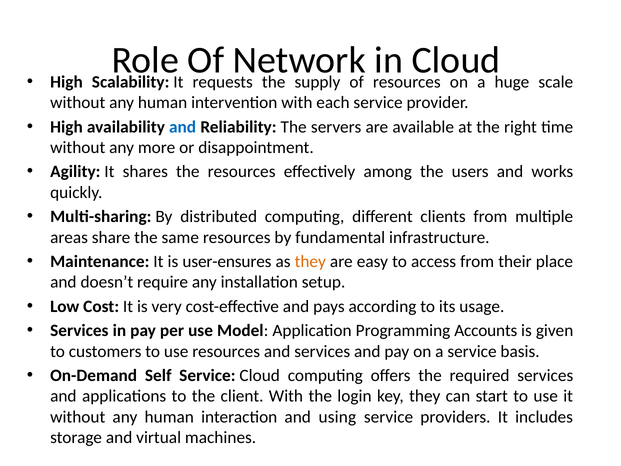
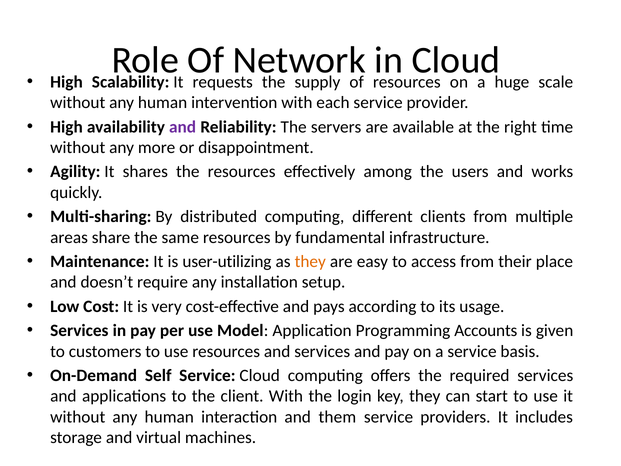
and colour: blue -> purple (183, 127)
user-ensures: user-ensures -> user-utilizing (227, 261)
using: using -> them (337, 417)
